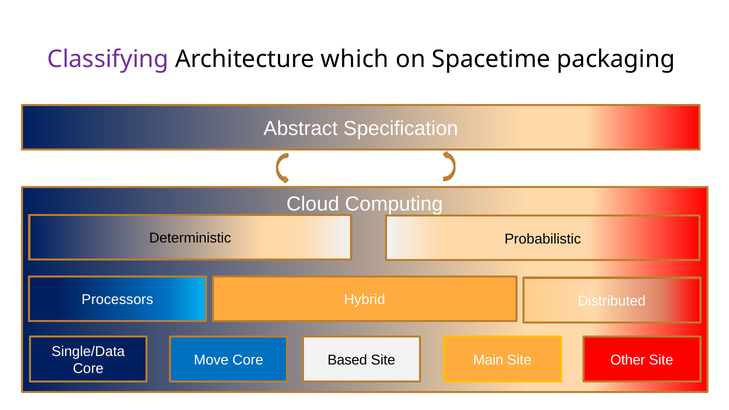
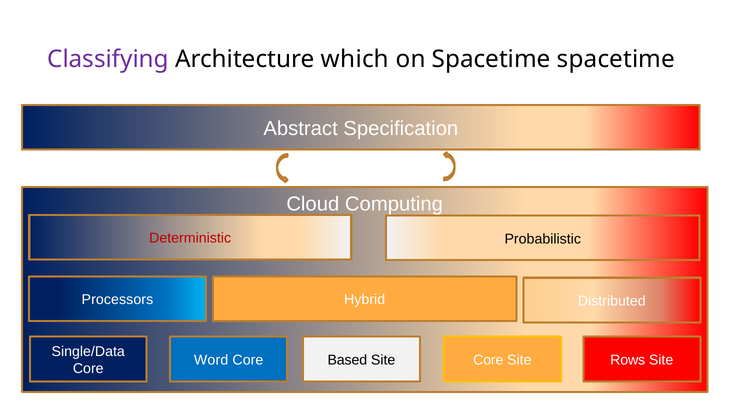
Spacetime packaging: packaging -> spacetime (616, 59)
Deterministic colour: black -> red (190, 238)
Move: Move -> Word (211, 360)
Site Main: Main -> Core (488, 360)
Other: Other -> Rows (628, 360)
